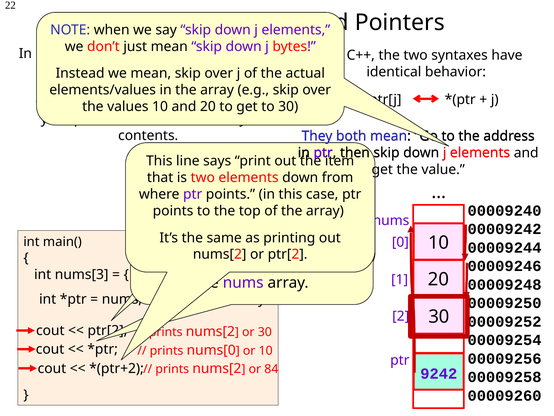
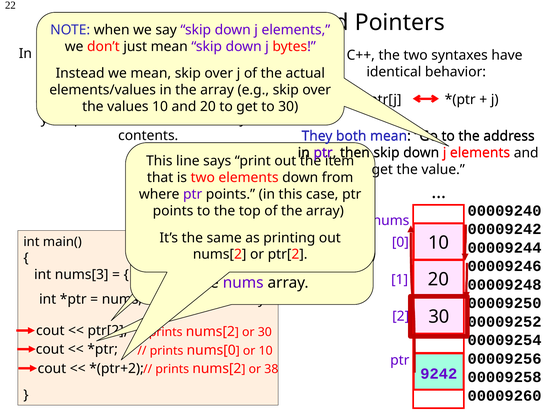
84: 84 -> 38 (271, 369)
